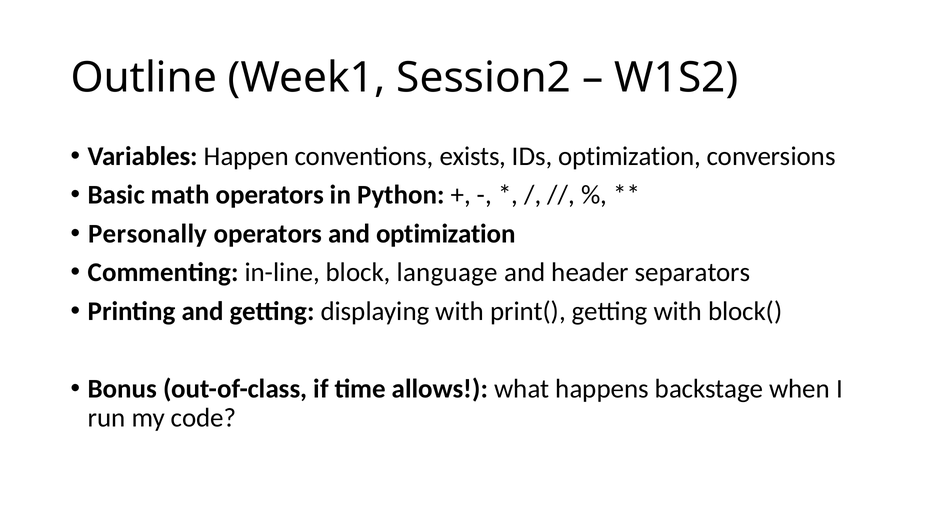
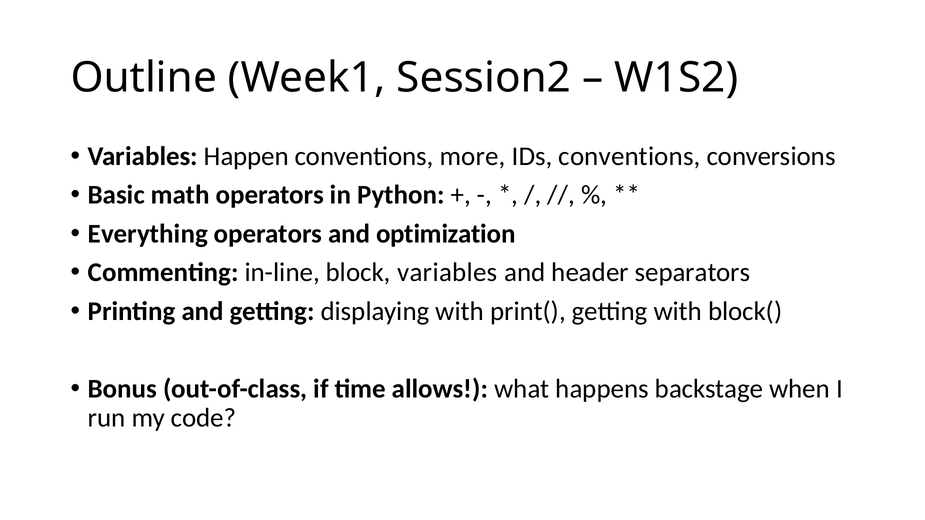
exists: exists -> more (473, 156)
IDs optimization: optimization -> conventions (629, 156)
Personally: Personally -> Everything (148, 234)
block language: language -> variables (447, 273)
